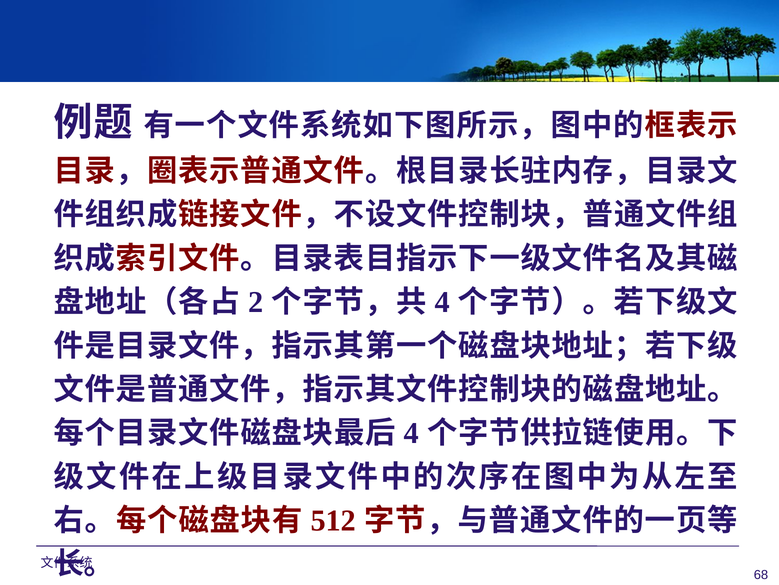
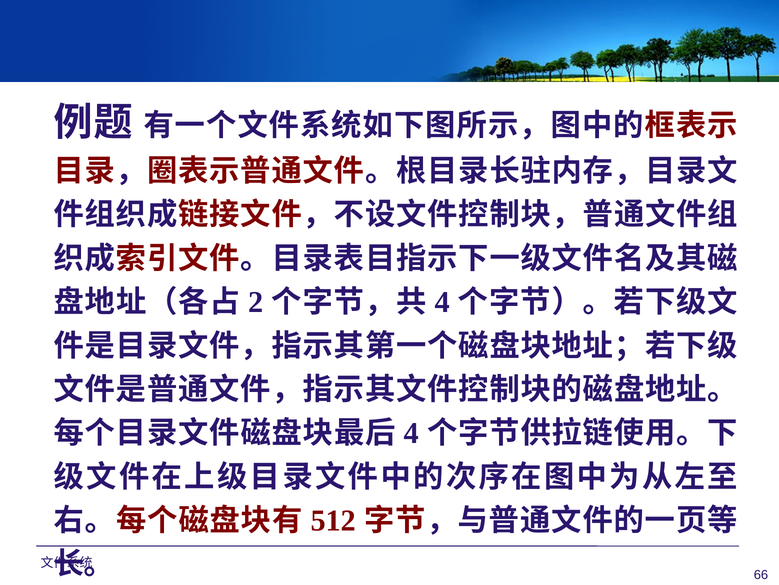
68: 68 -> 66 (761, 574)
